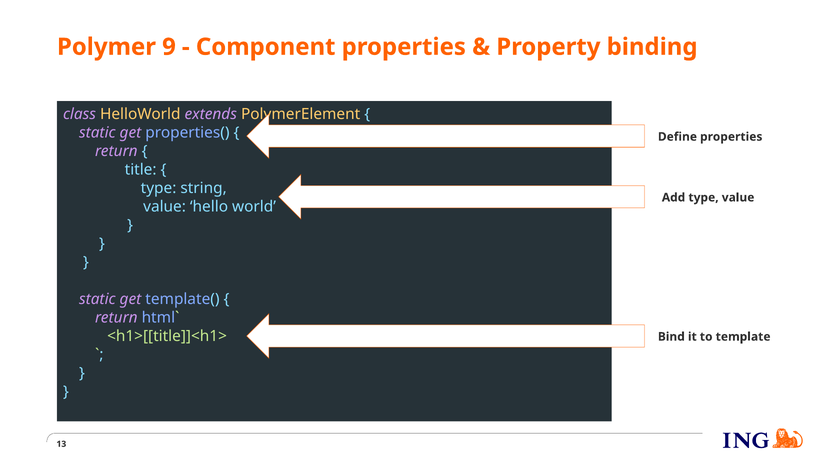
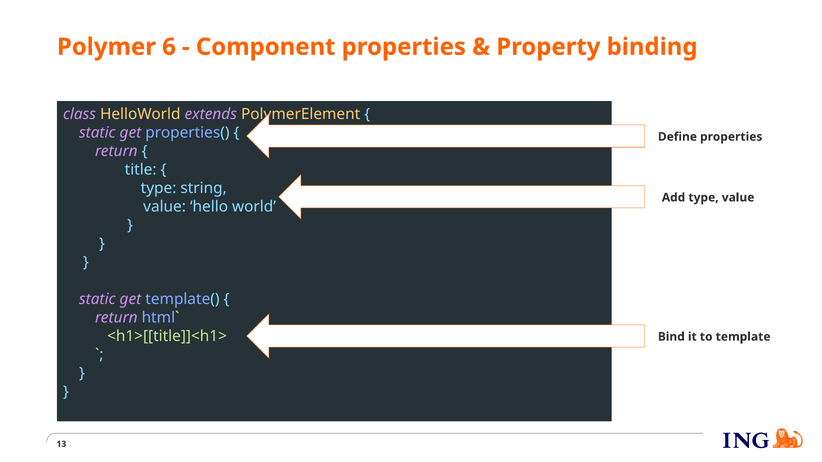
9: 9 -> 6 (169, 47)
